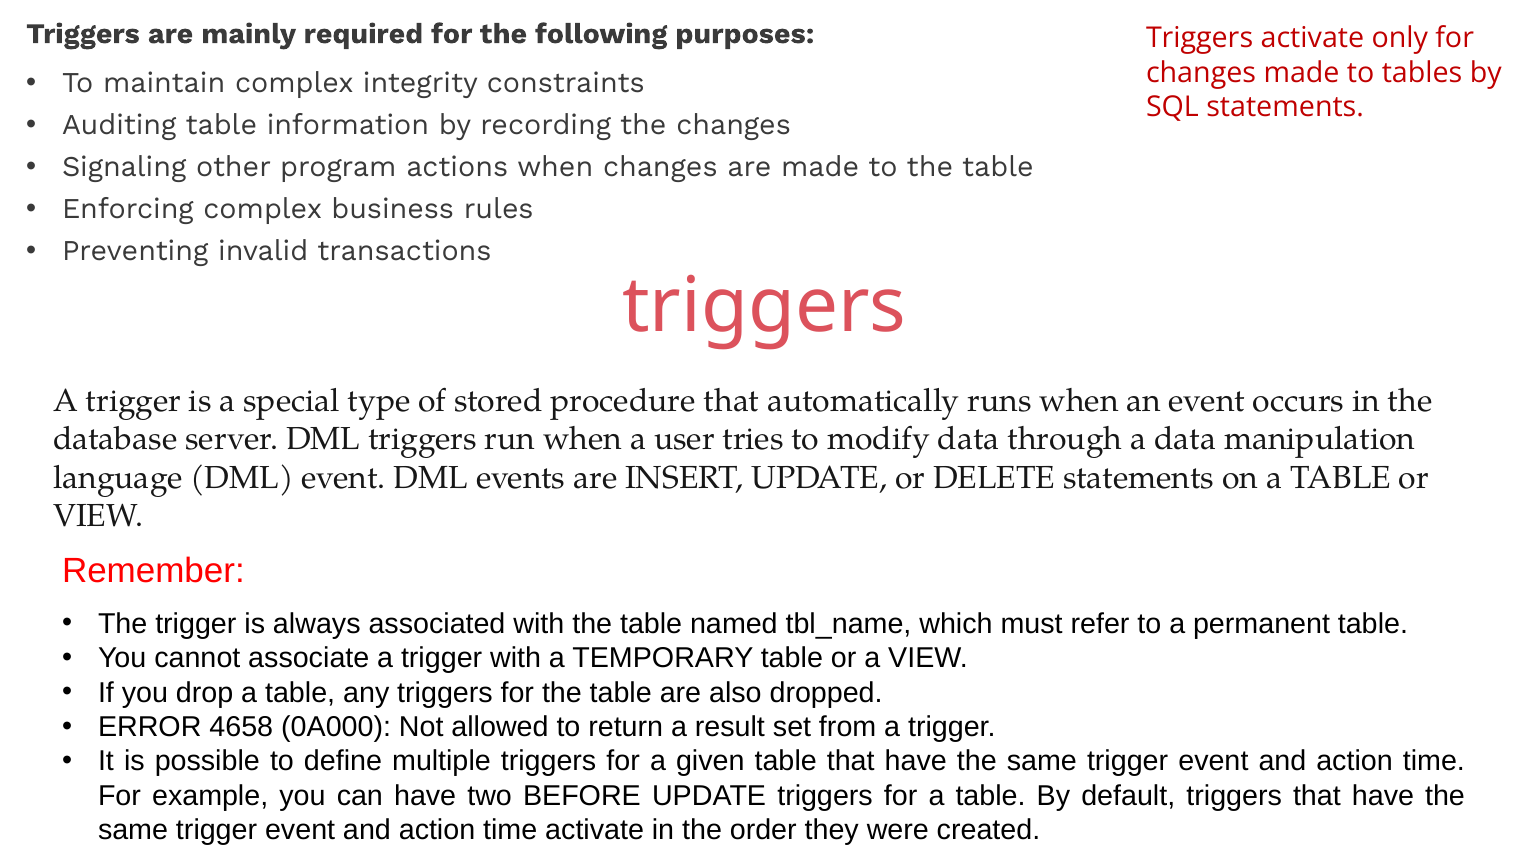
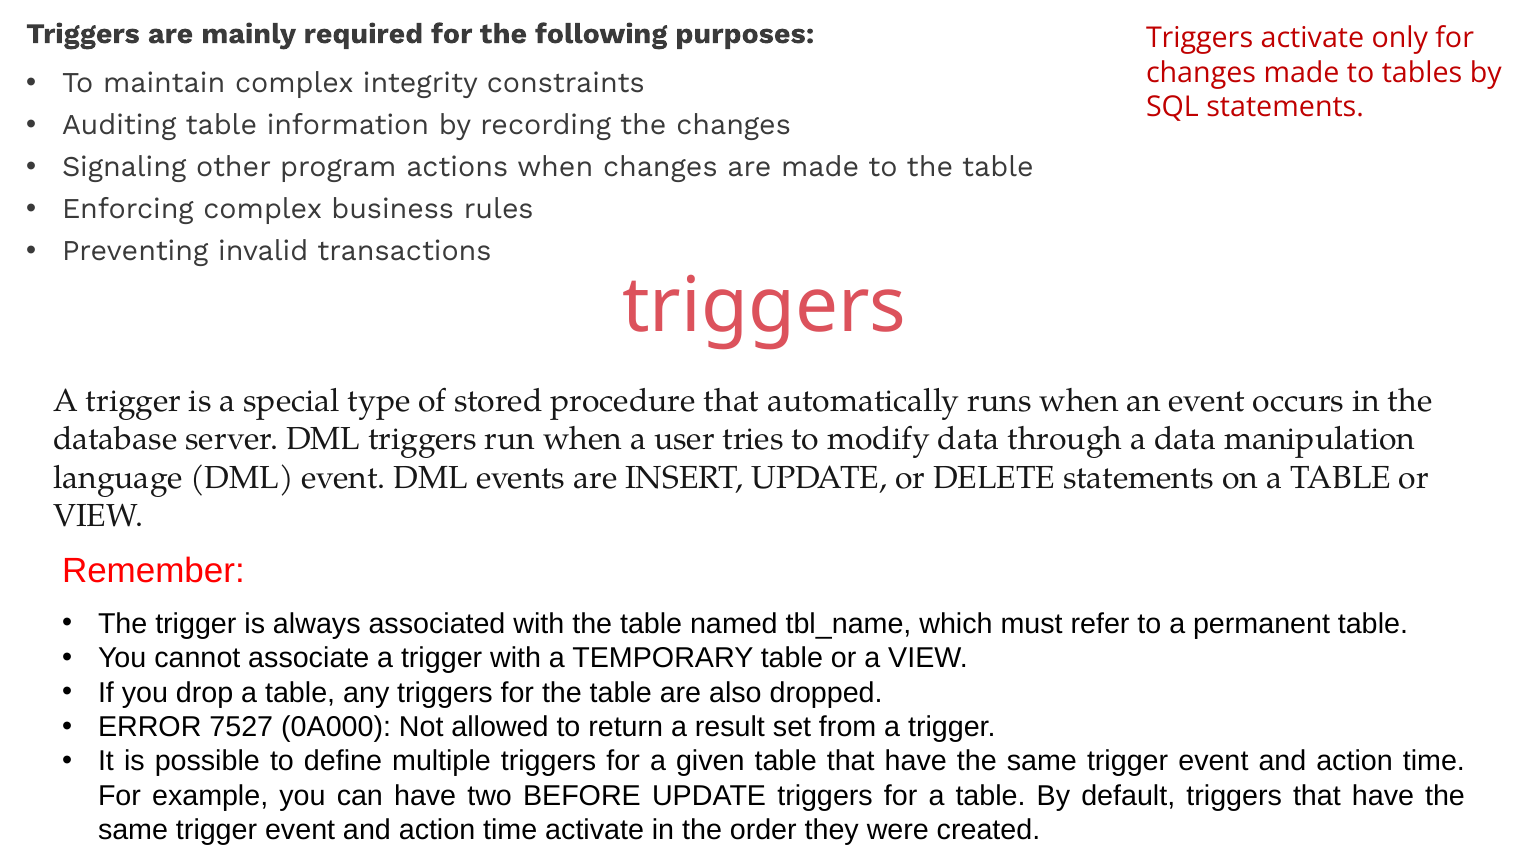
4658: 4658 -> 7527 (241, 727)
